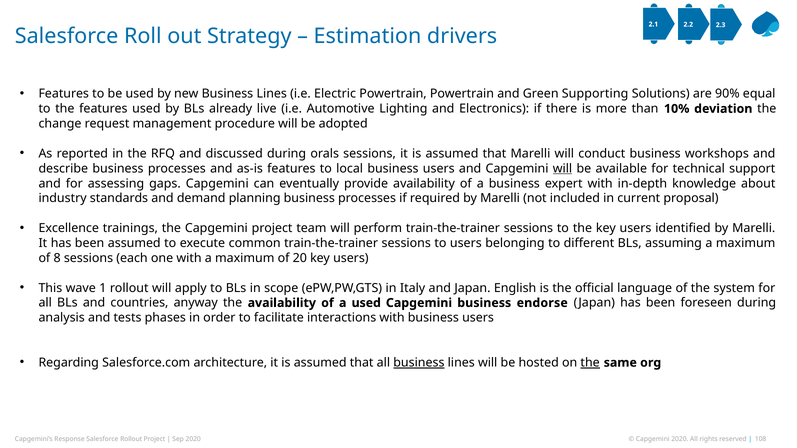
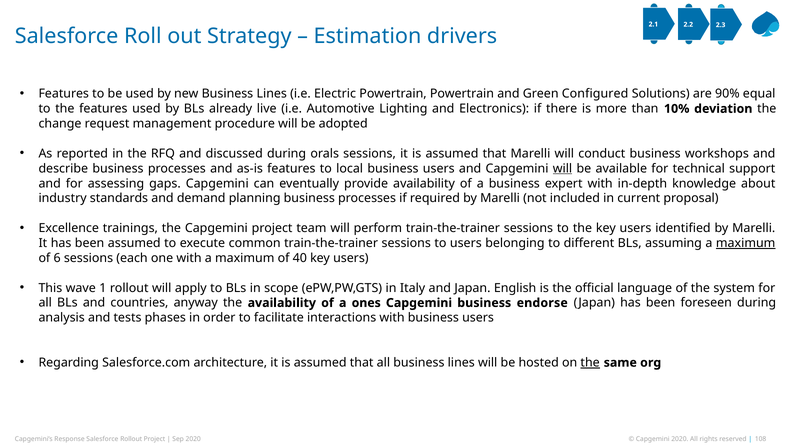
Supporting: Supporting -> Configured (595, 94)
maximum underline: none -> present (746, 243)
8: 8 -> 6 (57, 258)
20: 20 -> 40 (300, 258)
a used: used -> ones (366, 303)
business underline: present -> none (419, 363)
